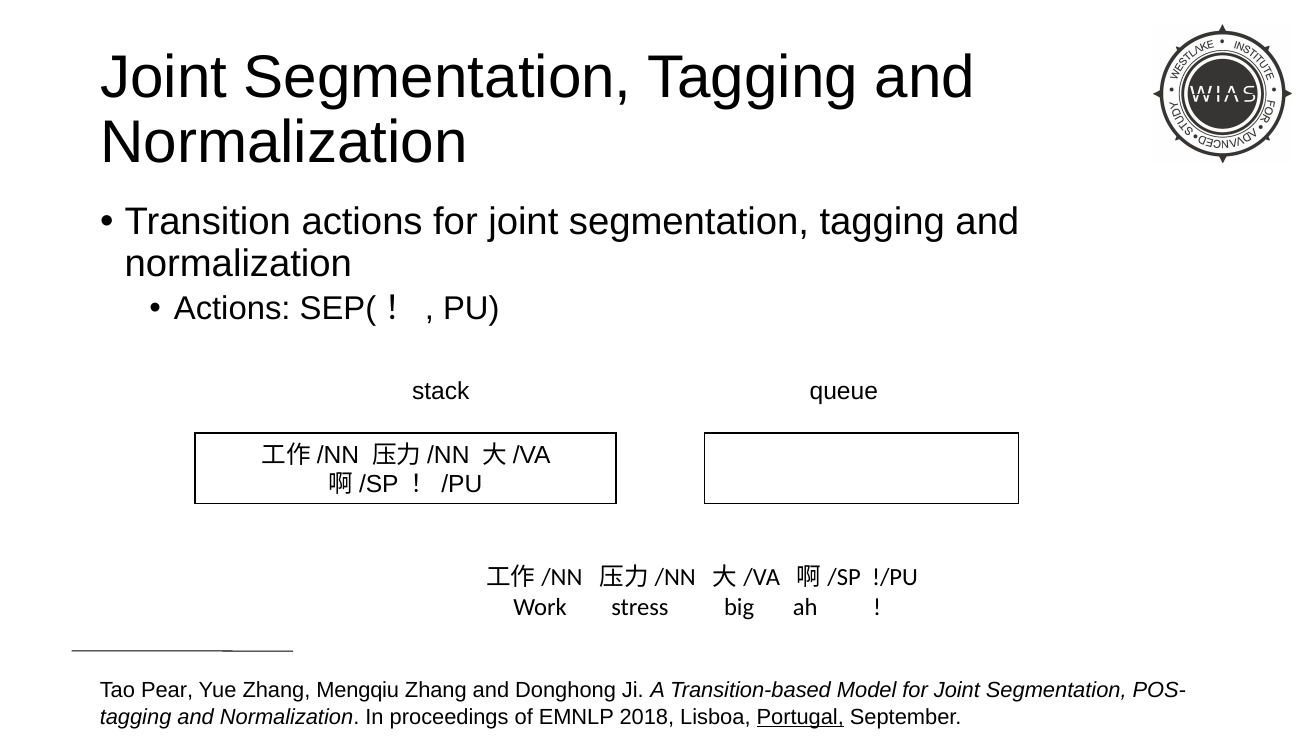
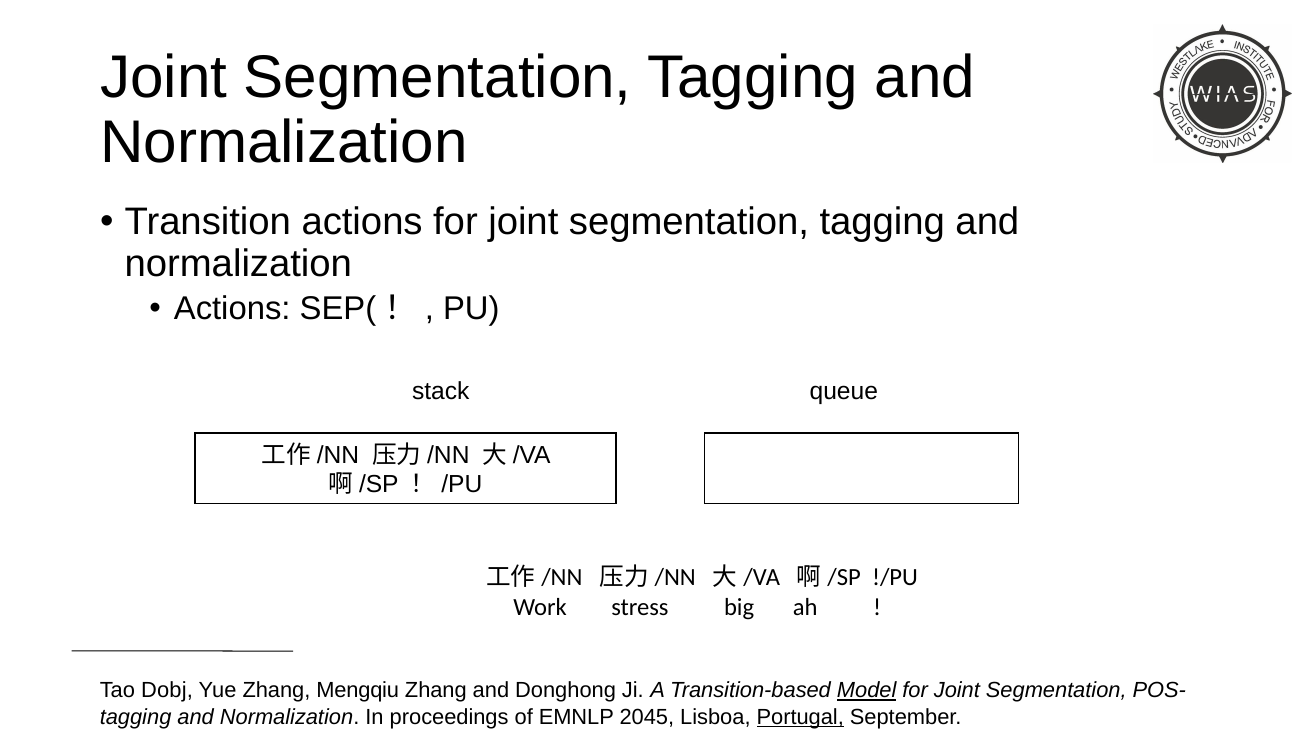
Pear: Pear -> Dobj (167, 690)
Model underline: none -> present (867, 690)
2018: 2018 -> 2045 (647, 716)
